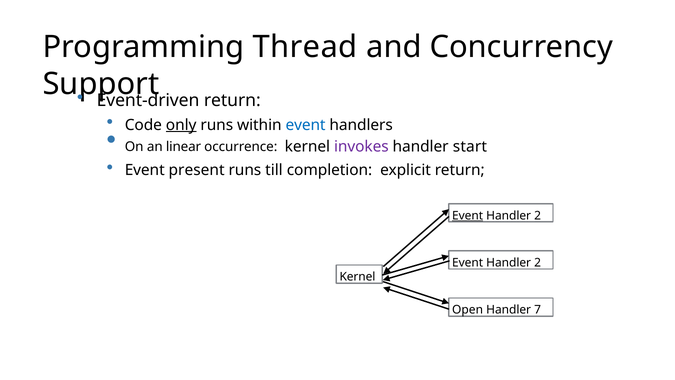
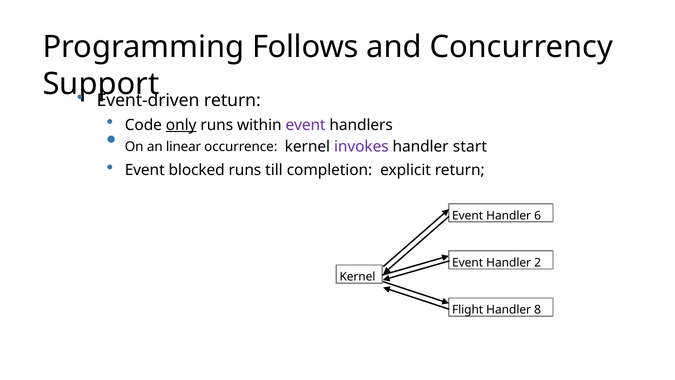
Thread: Thread -> Follows (305, 47)
event colour: blue -> purple (306, 125)
present: present -> blocked (197, 170)
Event underline: present -> none (468, 215)
2: 2 -> 6 (538, 215)
Open: Open -> Flight (468, 310)
7: 7 -> 8 (538, 310)
